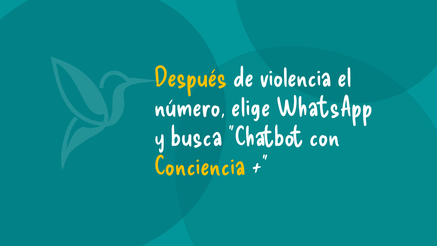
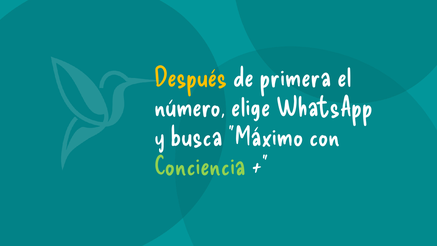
violencia: violencia -> primera (296, 78)
Chatbot: Chatbot -> Máximo (266, 137)
Conciencia colour: yellow -> light green (200, 166)
